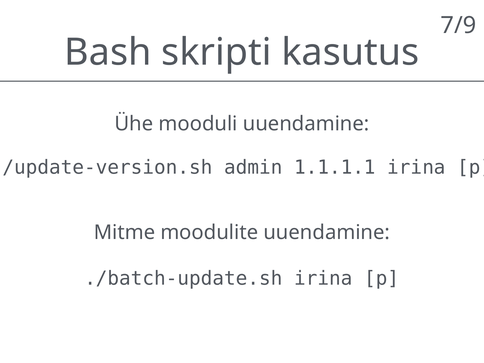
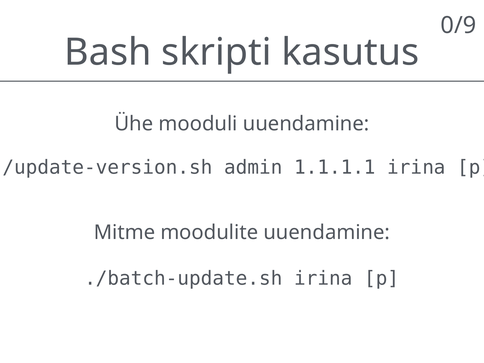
7/9: 7/9 -> 0/9 (459, 25)
